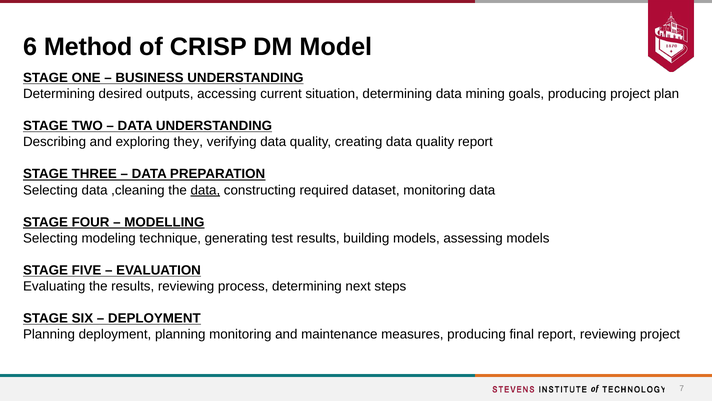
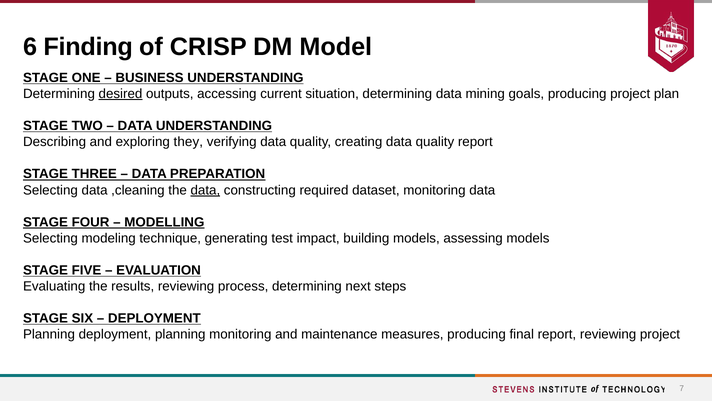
Method: Method -> Finding (88, 47)
desired underline: none -> present (120, 94)
test results: results -> impact (318, 238)
